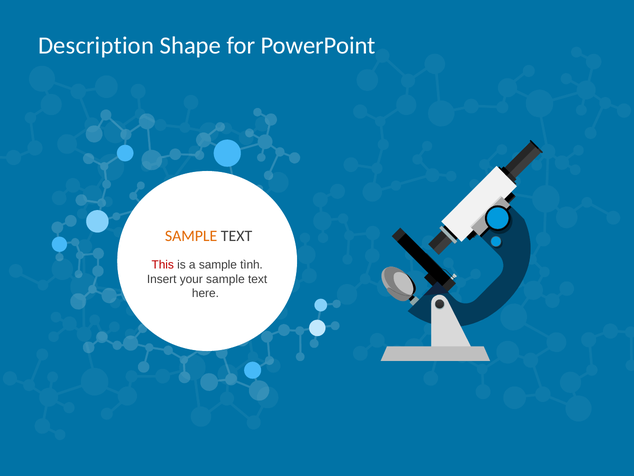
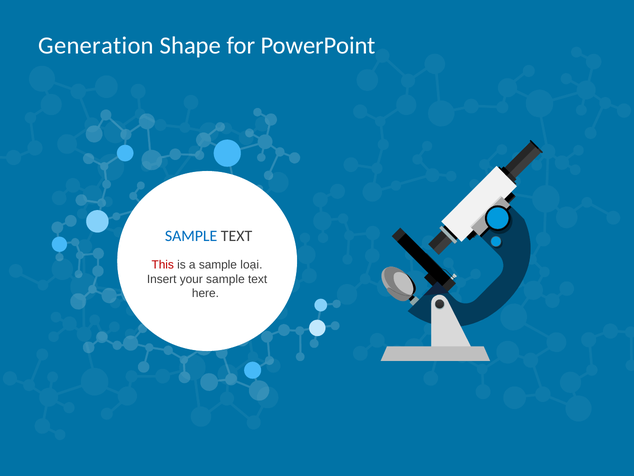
Description: Description -> Generation (96, 46)
SAMPLE colour: orange -> blue (191, 236)
tình: tình -> loại (251, 265)
